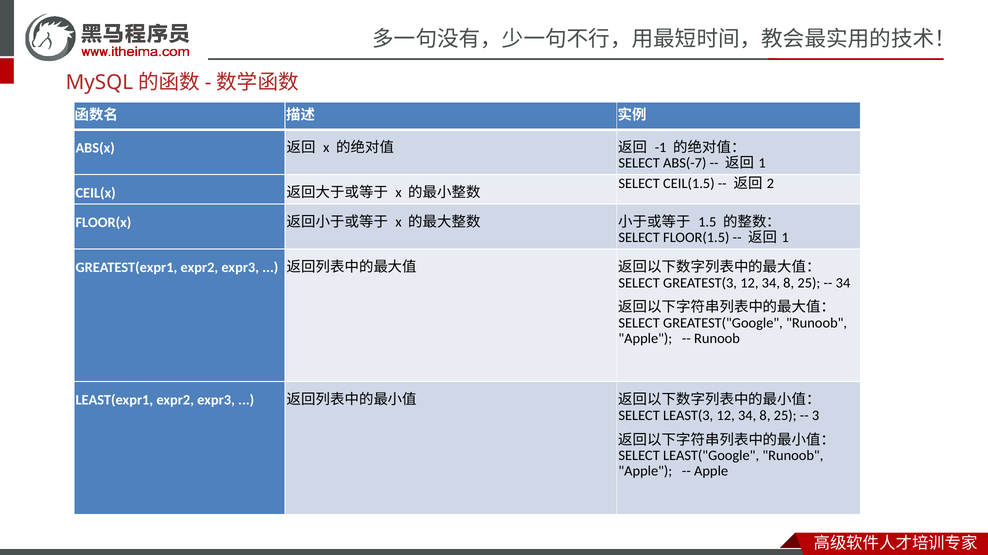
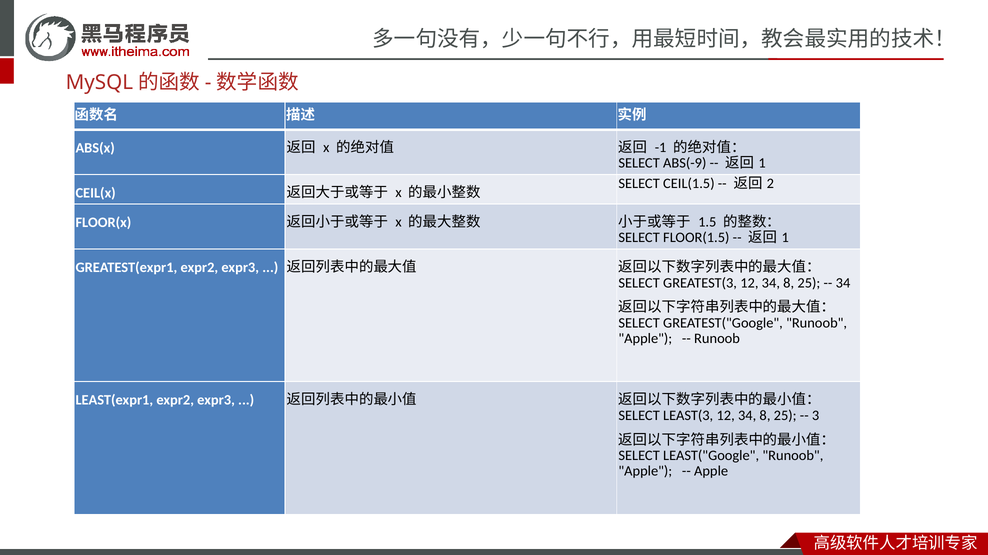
ABS(-7: ABS(-7 -> ABS(-9 (685, 163)
